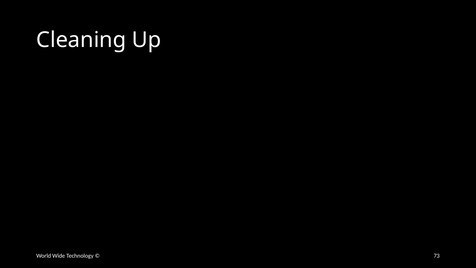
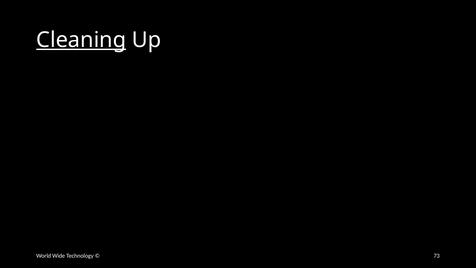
Cleaning underline: none -> present (81, 40)
